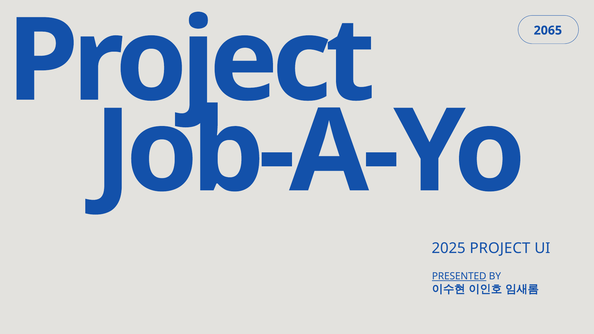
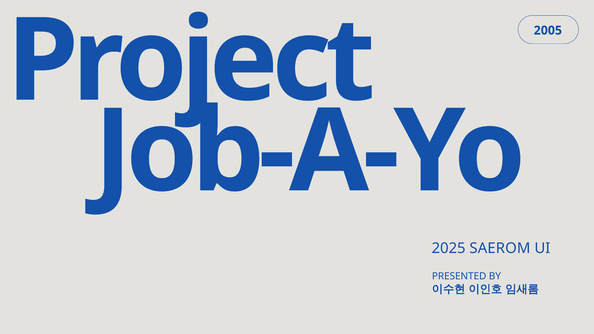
2065: 2065 -> 2005 (548, 30)
2025 PROJECT: PROJECT -> SAEROM (500, 248)
PRESENTED underline: present -> none (459, 276)
